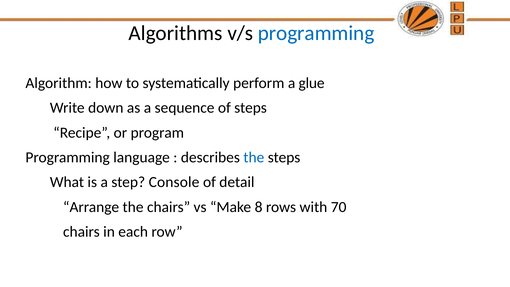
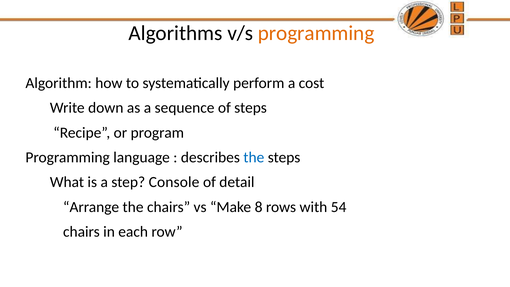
programming colour: blue -> orange (316, 33)
glue: glue -> cost (311, 83)
70: 70 -> 54 (339, 207)
